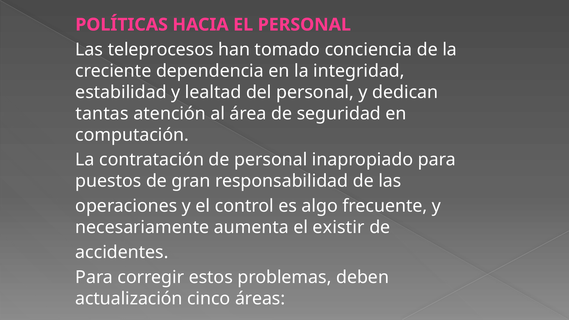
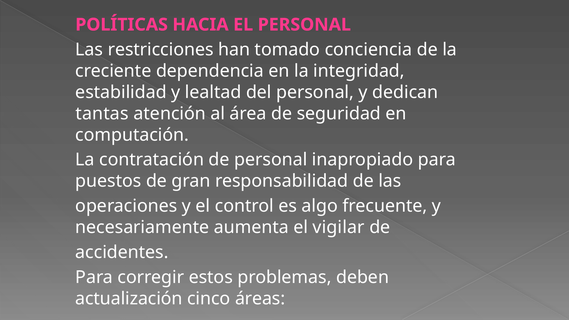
teleprocesos: teleprocesos -> restricciones (161, 50)
existir: existir -> vigilar (339, 227)
